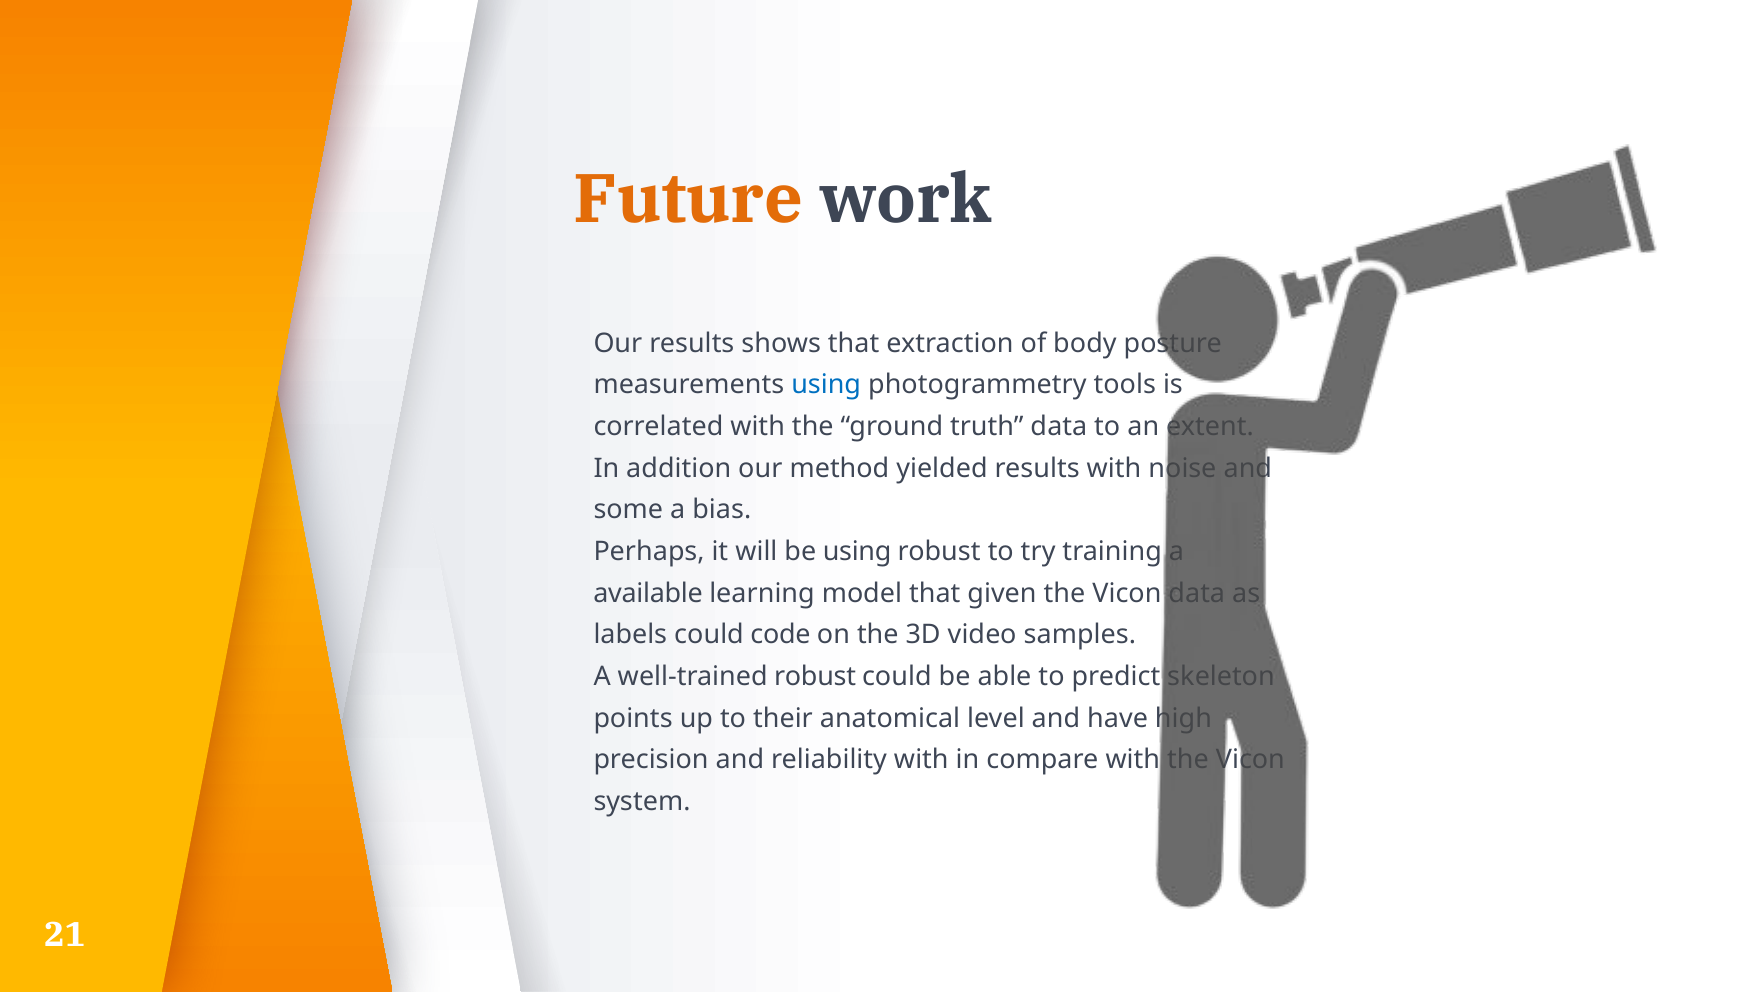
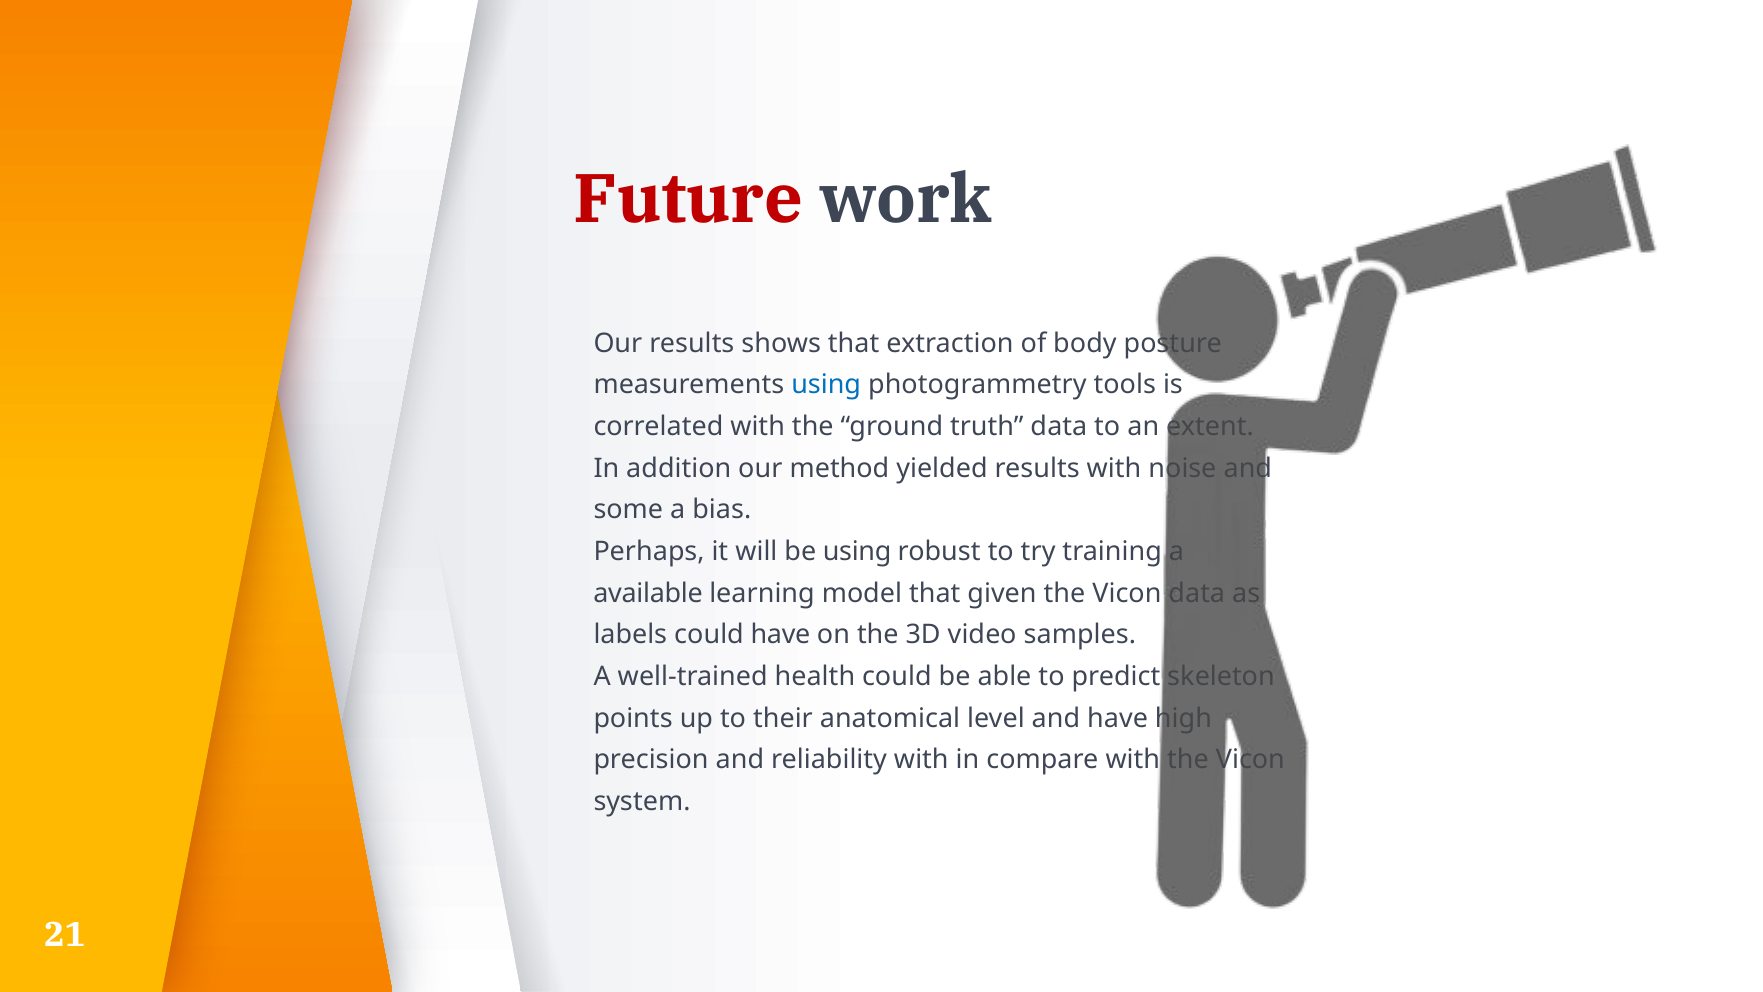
Future colour: orange -> red (688, 200)
could code: code -> have (781, 635)
well-trained robust: robust -> health (815, 676)
